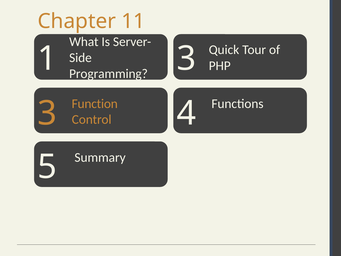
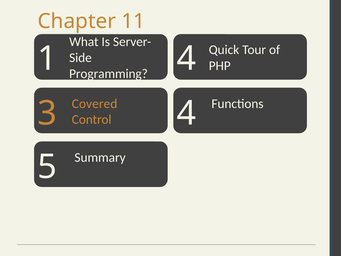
1 3: 3 -> 4 (186, 59)
Function: Function -> Covered (95, 104)
